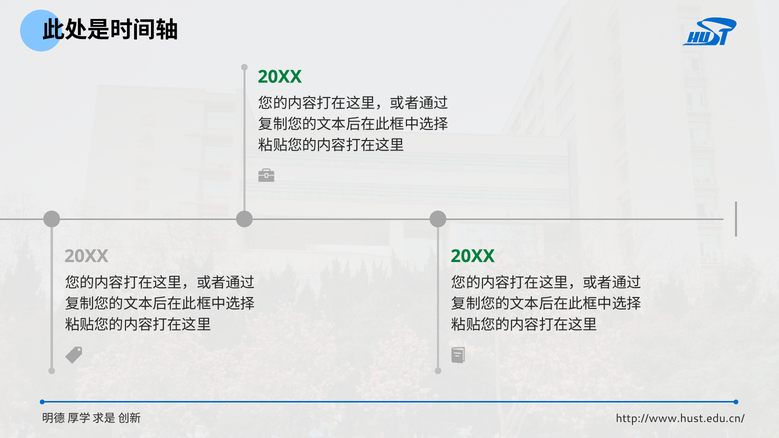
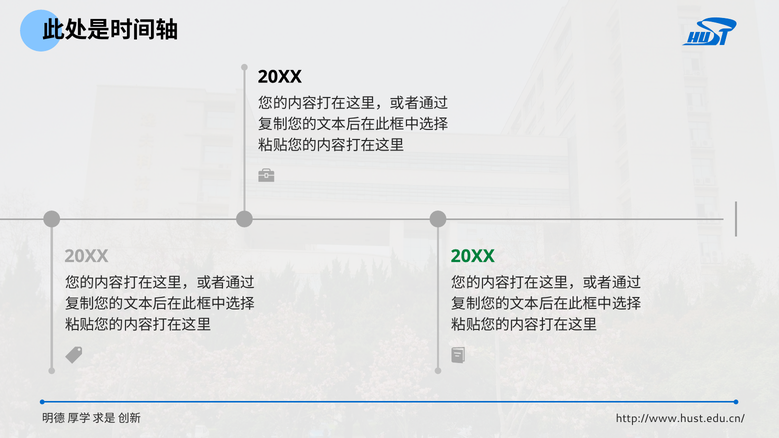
20XX colour: green -> black (280, 77)
